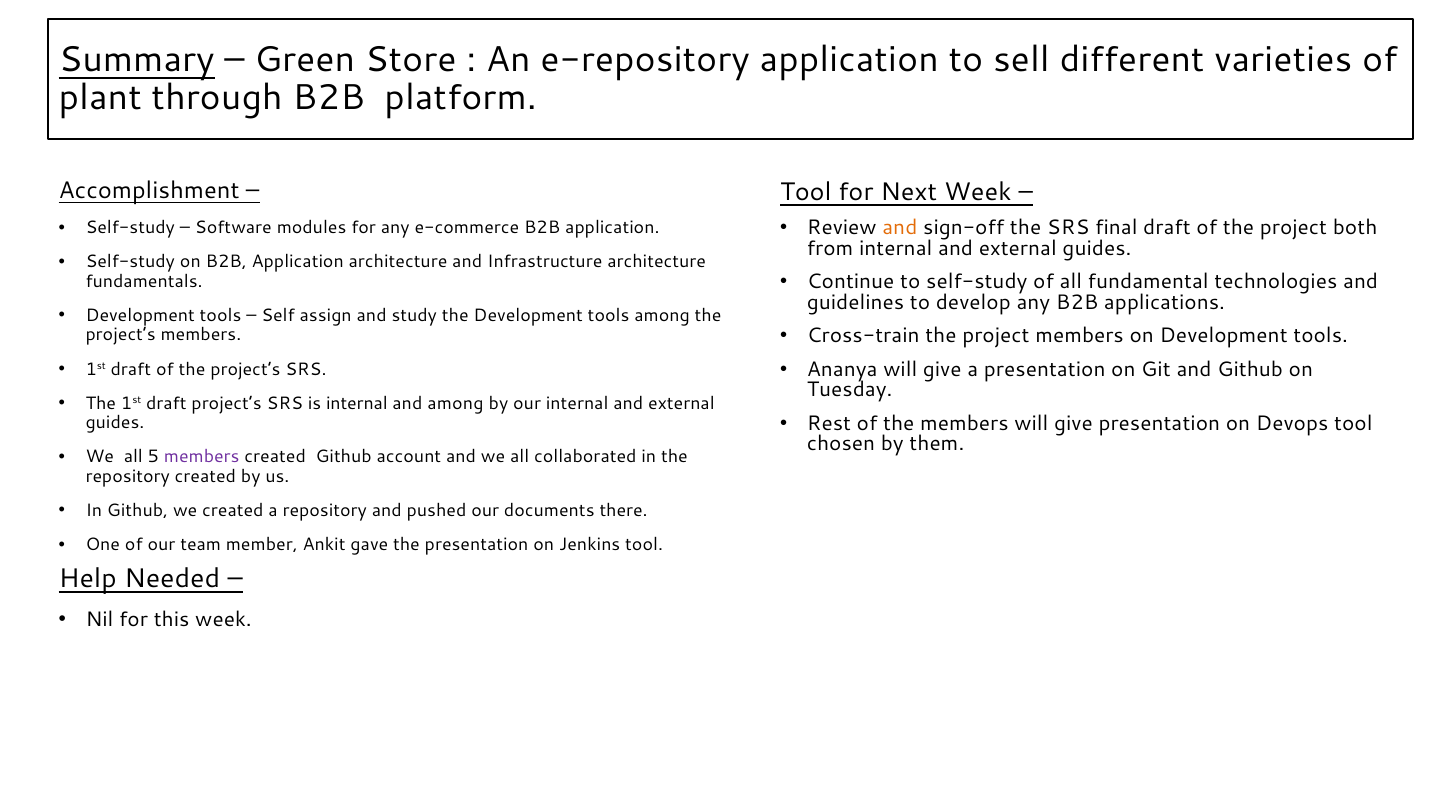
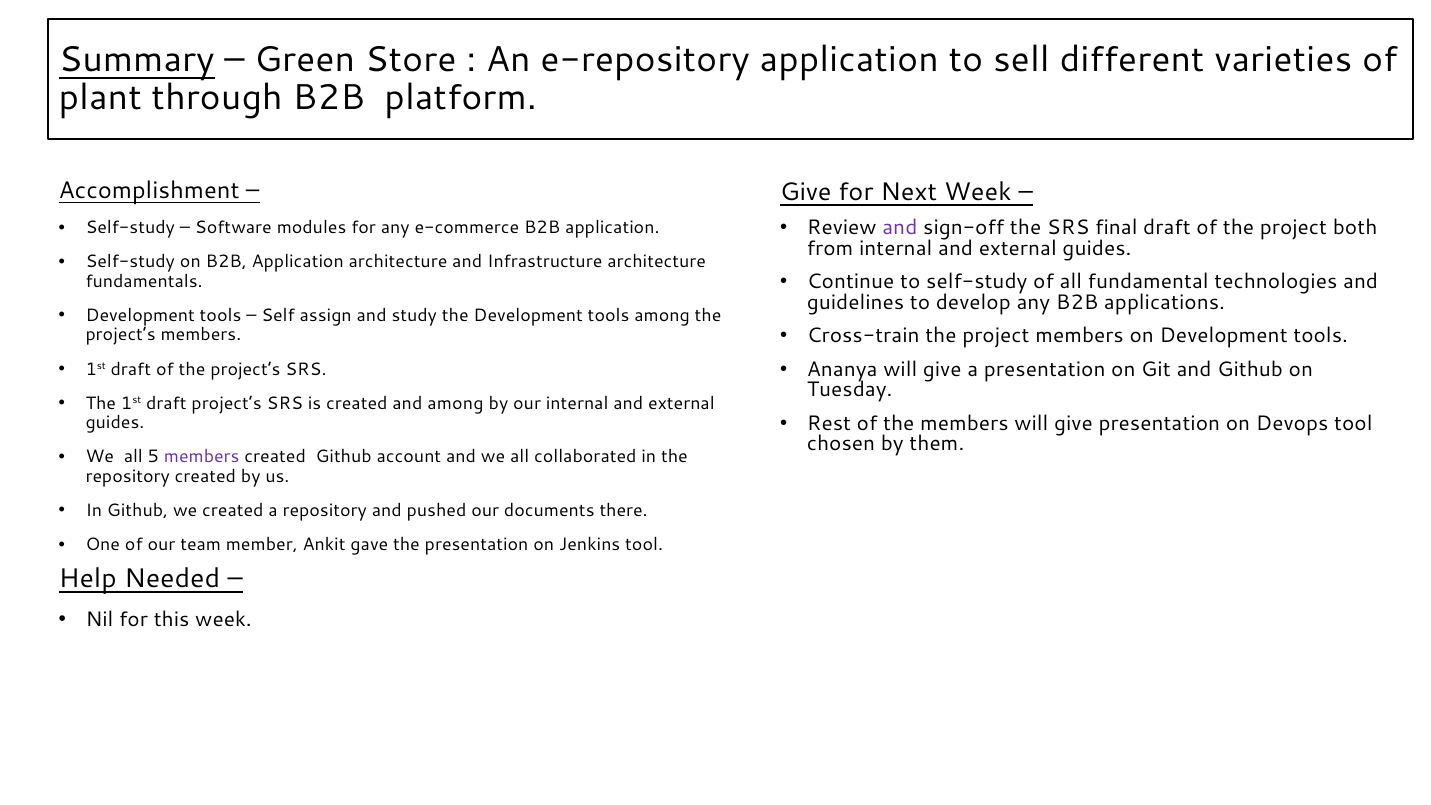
Tool: Tool -> Give (806, 192)
and colour: orange -> purple (900, 228)
is internal: internal -> created (357, 403)
